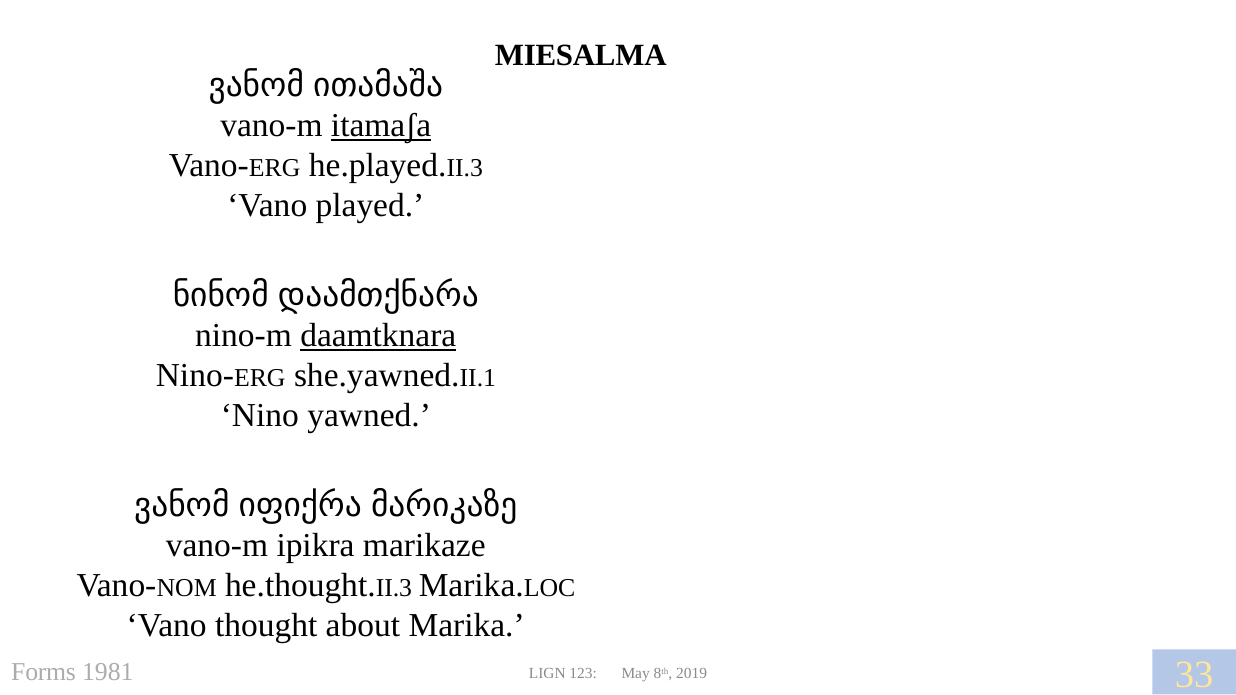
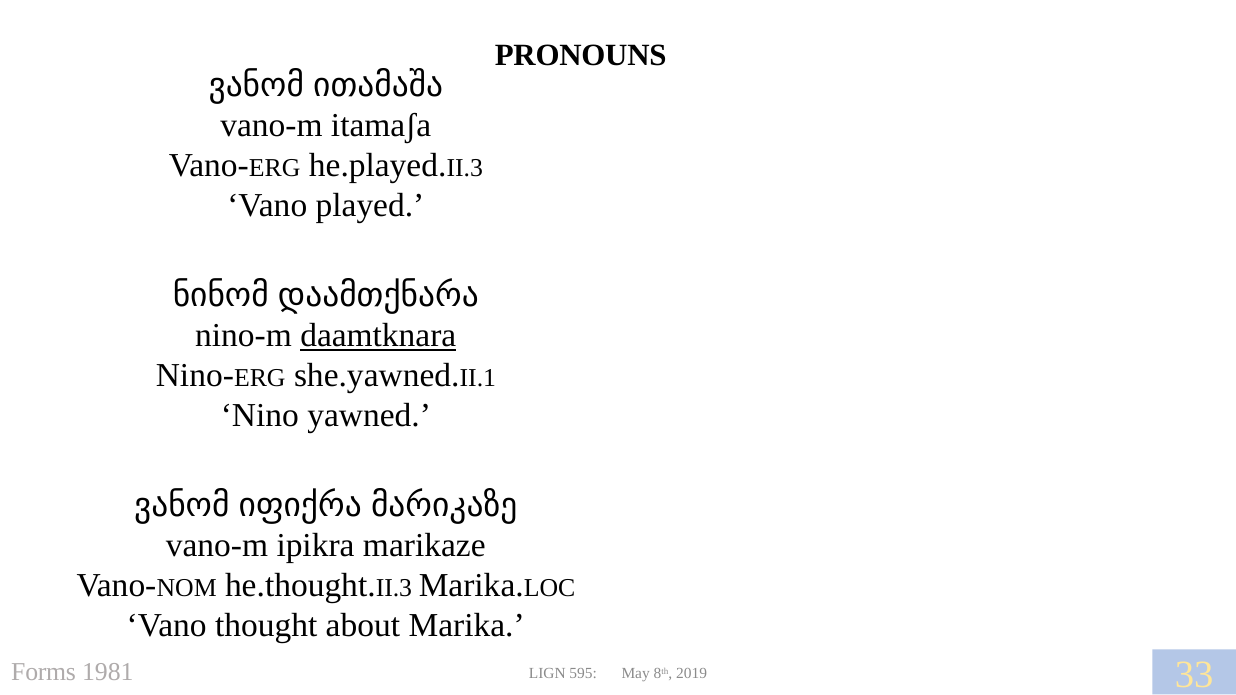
MIESALMA: MIESALMA -> PRONOUNS (581, 56)
itamaʃa underline: present -> none (381, 126)
123: 123 -> 595 (583, 674)
